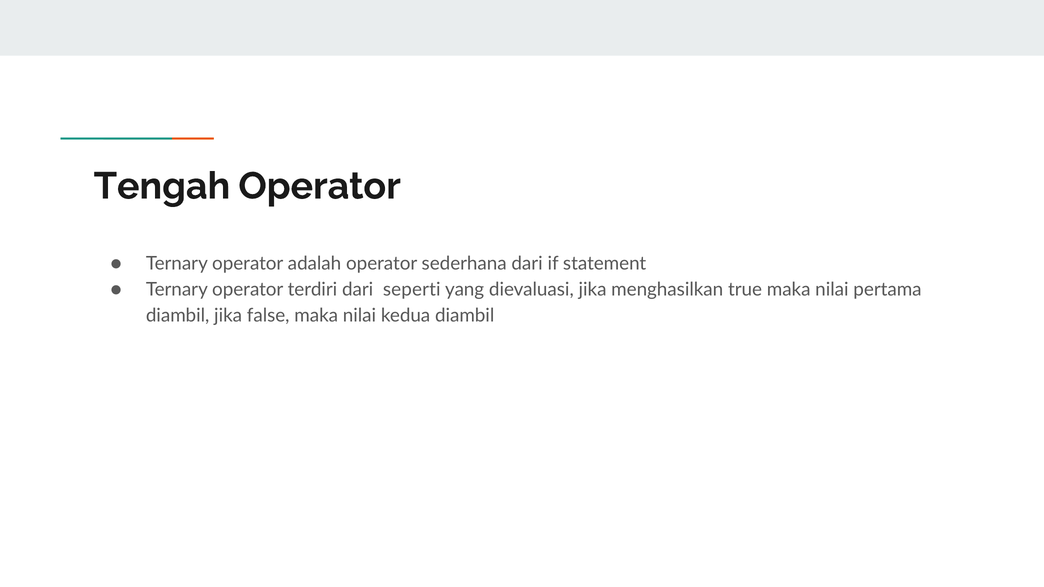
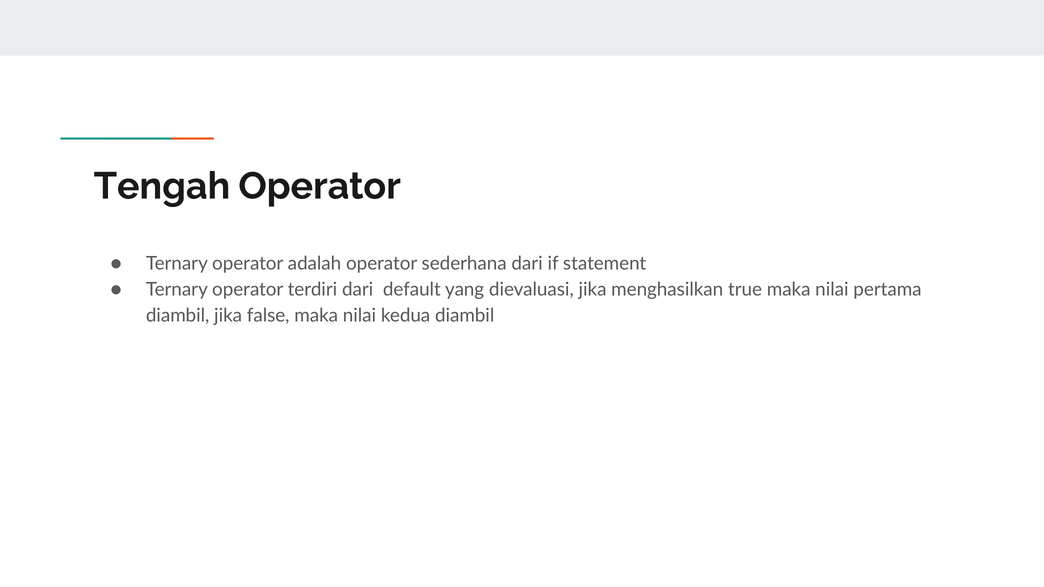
seperti: seperti -> default (412, 290)
